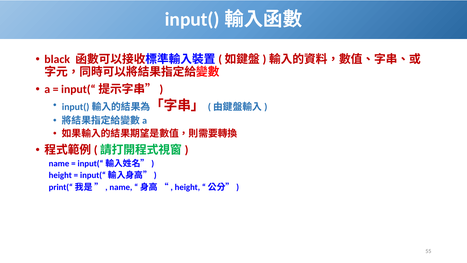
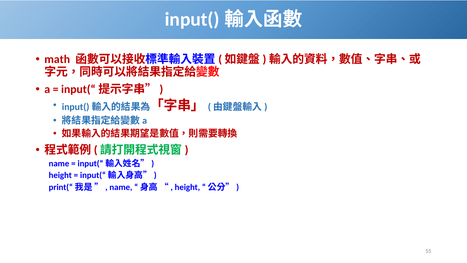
black: black -> math (57, 59)
